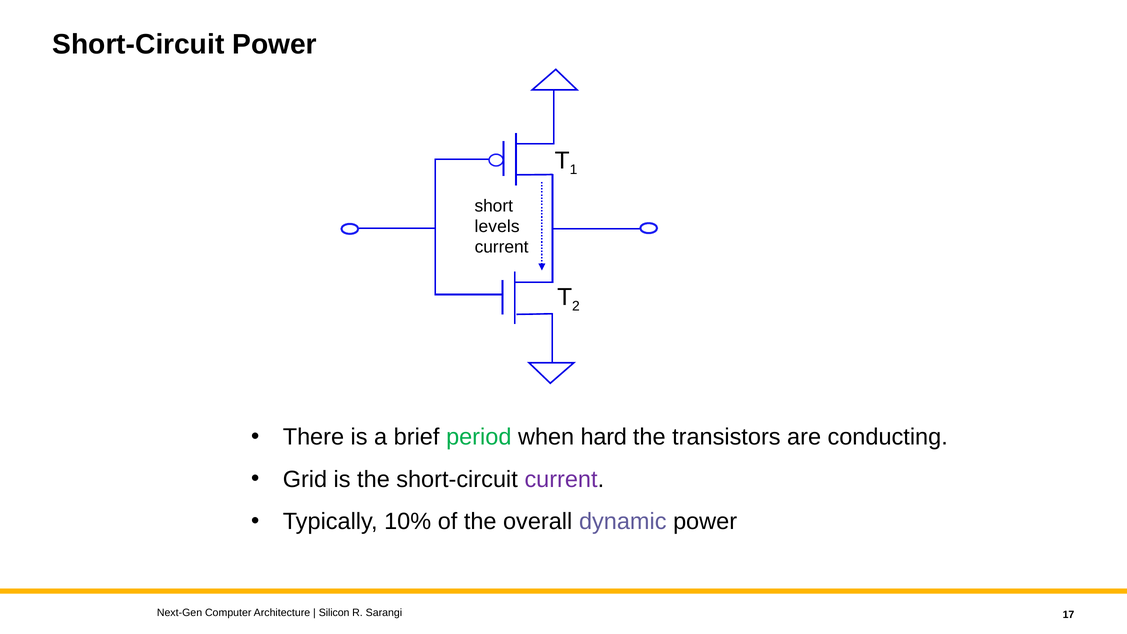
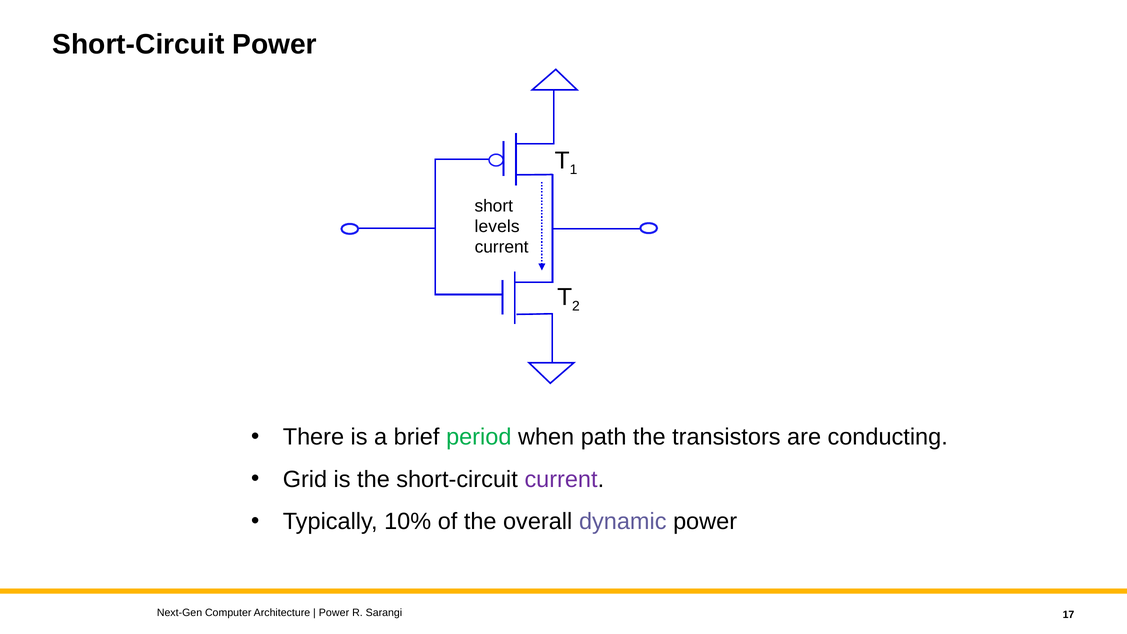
hard: hard -> path (604, 437)
Silicon: Silicon -> Power (334, 613)
